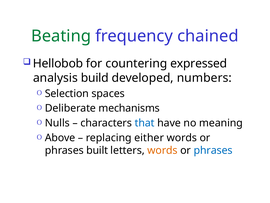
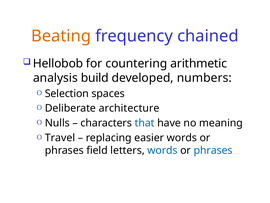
Beating colour: green -> orange (61, 36)
expressed: expressed -> arithmetic (199, 63)
mechanisms: mechanisms -> architecture (129, 108)
Above: Above -> Travel (60, 137)
either: either -> easier (149, 137)
built: built -> field (97, 150)
words colour: orange -> blue (162, 150)
